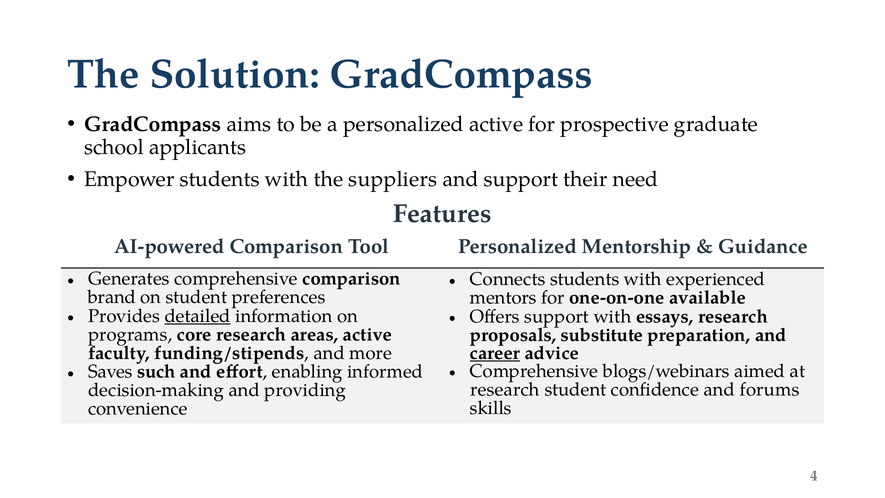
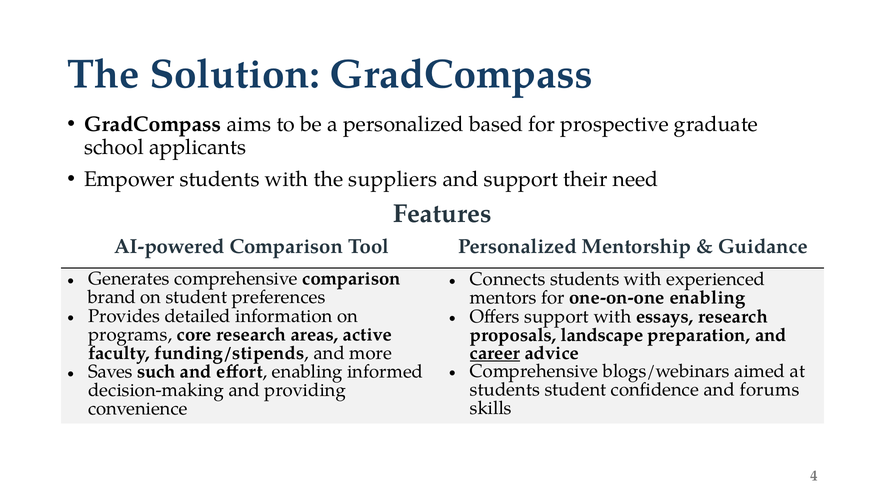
personalized active: active -> based (496, 124)
one-on-one available: available -> enabling (708, 298)
detailed underline: present -> none (198, 316)
substitute: substitute -> landscape (602, 335)
research: research -> students (505, 390)
